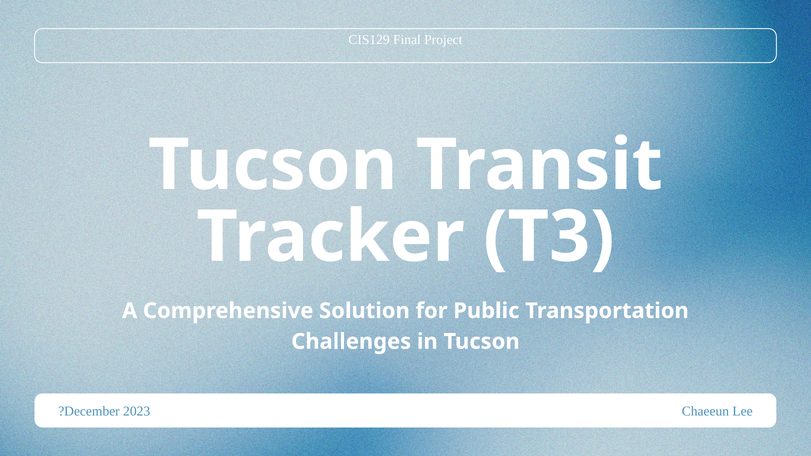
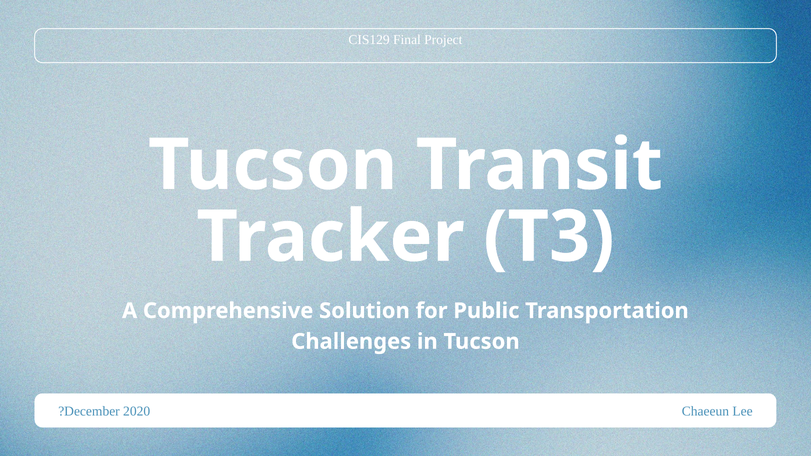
2023: 2023 -> 2020 (137, 411)
